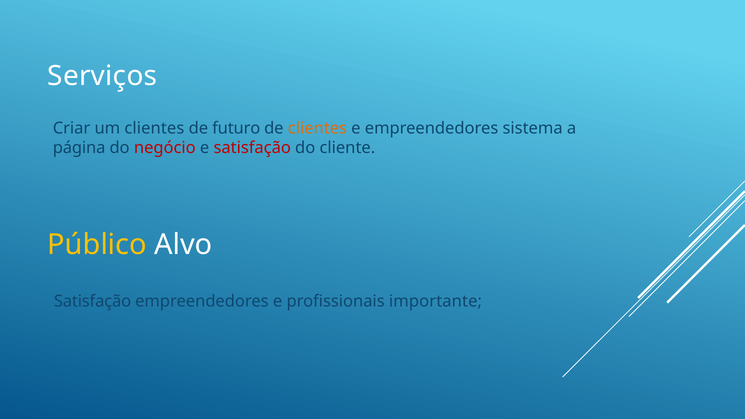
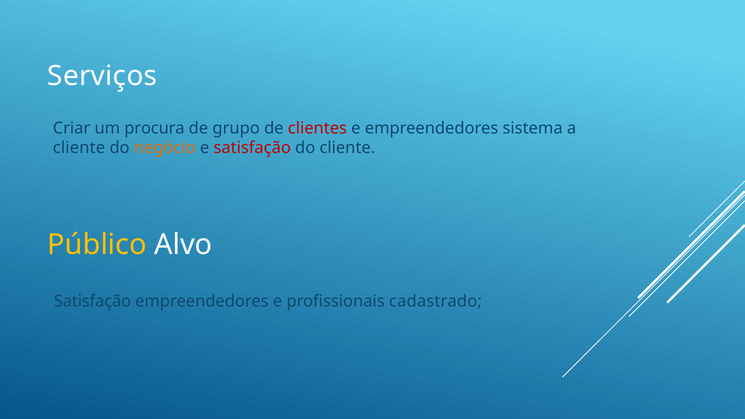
um clientes: clientes -> procura (154, 128)
futuro: futuro -> grupo (236, 128)
clientes colour: orange -> red (317, 128)
página: página -> cliente (79, 148)
negócio colour: red -> orange (165, 148)
importante: importante -> cadastrado (435, 301)
